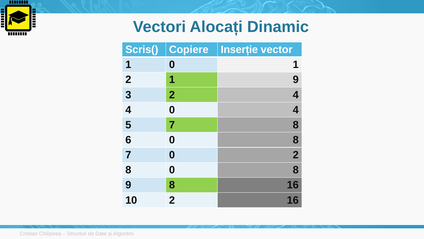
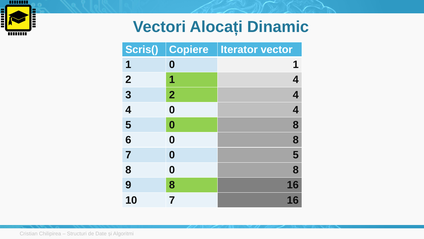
Inserție: Inserție -> Iterator (239, 50)
1 9: 9 -> 4 (296, 80)
5 7: 7 -> 0 (172, 125)
0 2: 2 -> 5 (296, 155)
10 2: 2 -> 7 (172, 200)
